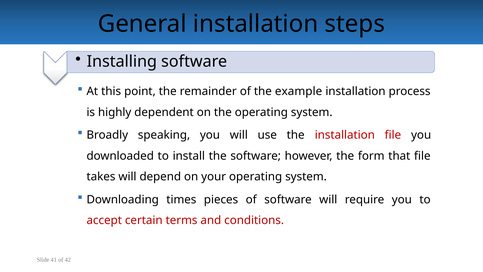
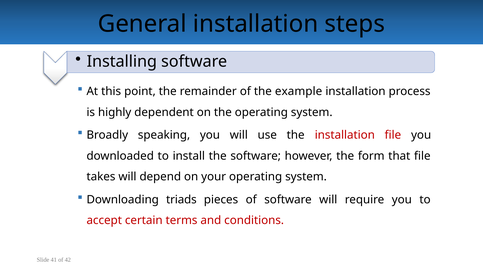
times: times -> triads (181, 199)
